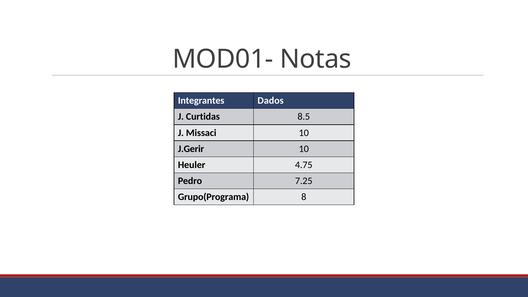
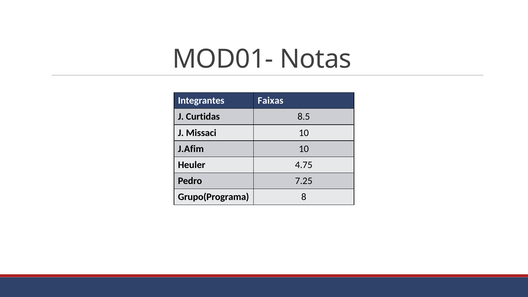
Dados: Dados -> Faixas (271, 101)
J.Gerir: J.Gerir -> J.Afim (191, 149)
